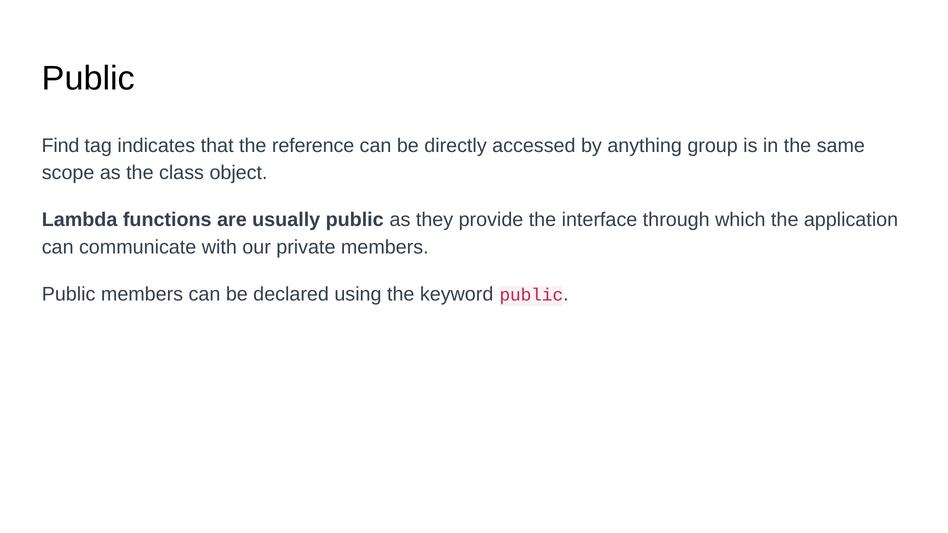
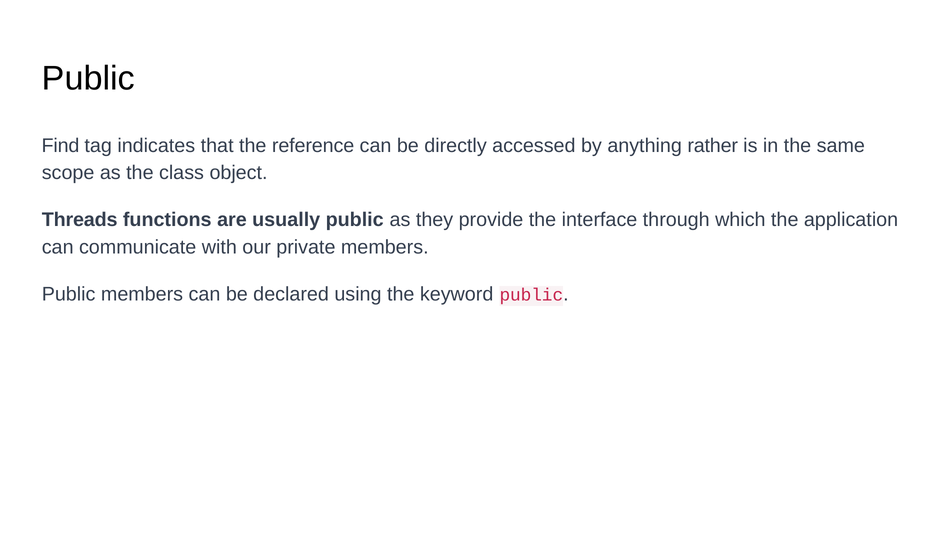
group: group -> rather (713, 146)
Lambda: Lambda -> Threads (80, 220)
